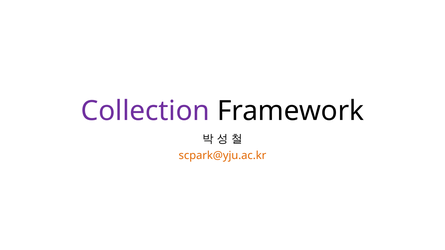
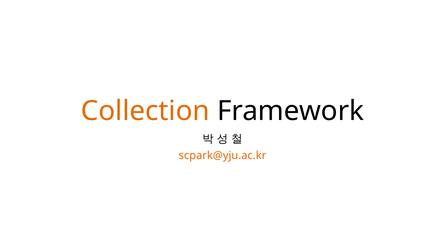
Collection colour: purple -> orange (145, 111)
